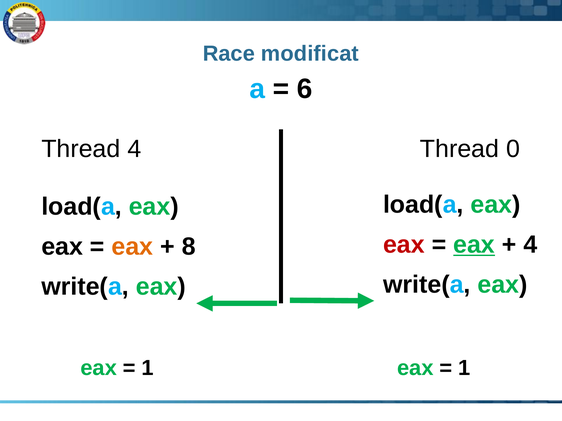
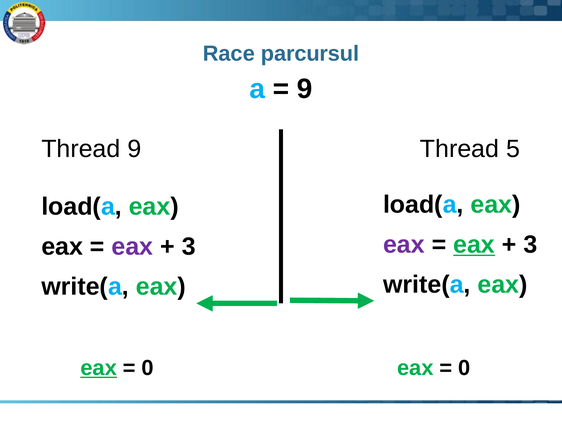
modificat: modificat -> parcursul (310, 54)
6: 6 -> 9 (305, 89)
Thread 4: 4 -> 9 (134, 149)
0: 0 -> 5 (513, 149)
eax colour: red -> purple (404, 245)
4: 4 -> 3 (530, 245)
eax colour: orange -> purple (132, 247)
8: 8 -> 3 (189, 247)
eax underline: none -> present (99, 368)
1: 1 -> 0 (148, 368)
1: 1 -> 0 (464, 368)
